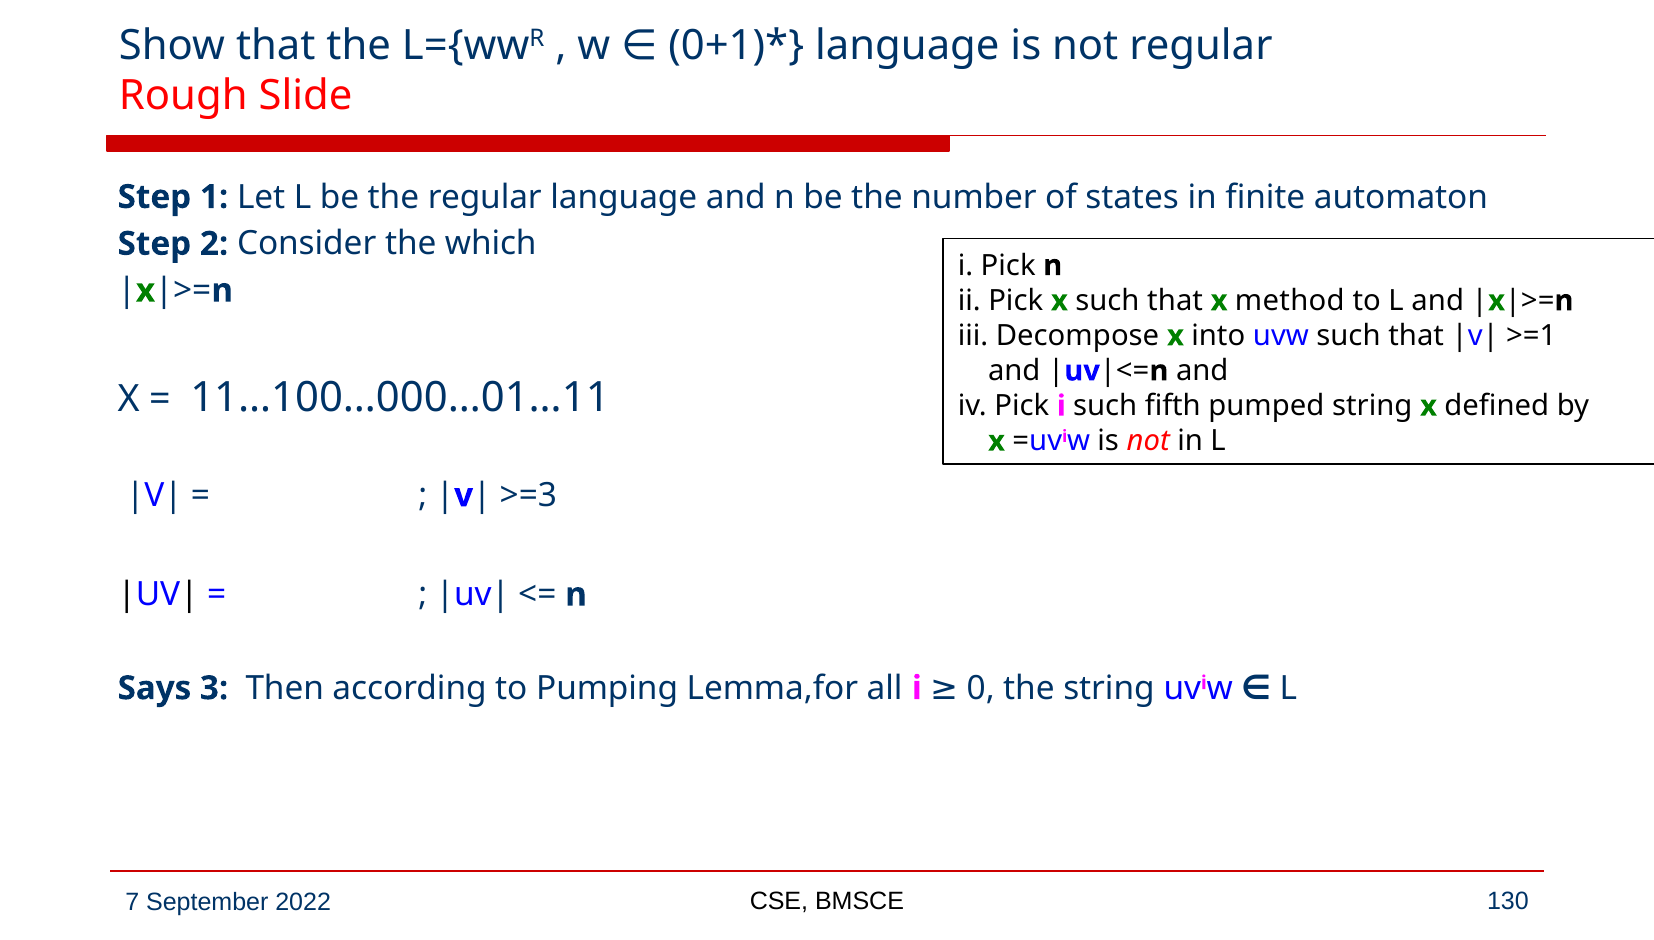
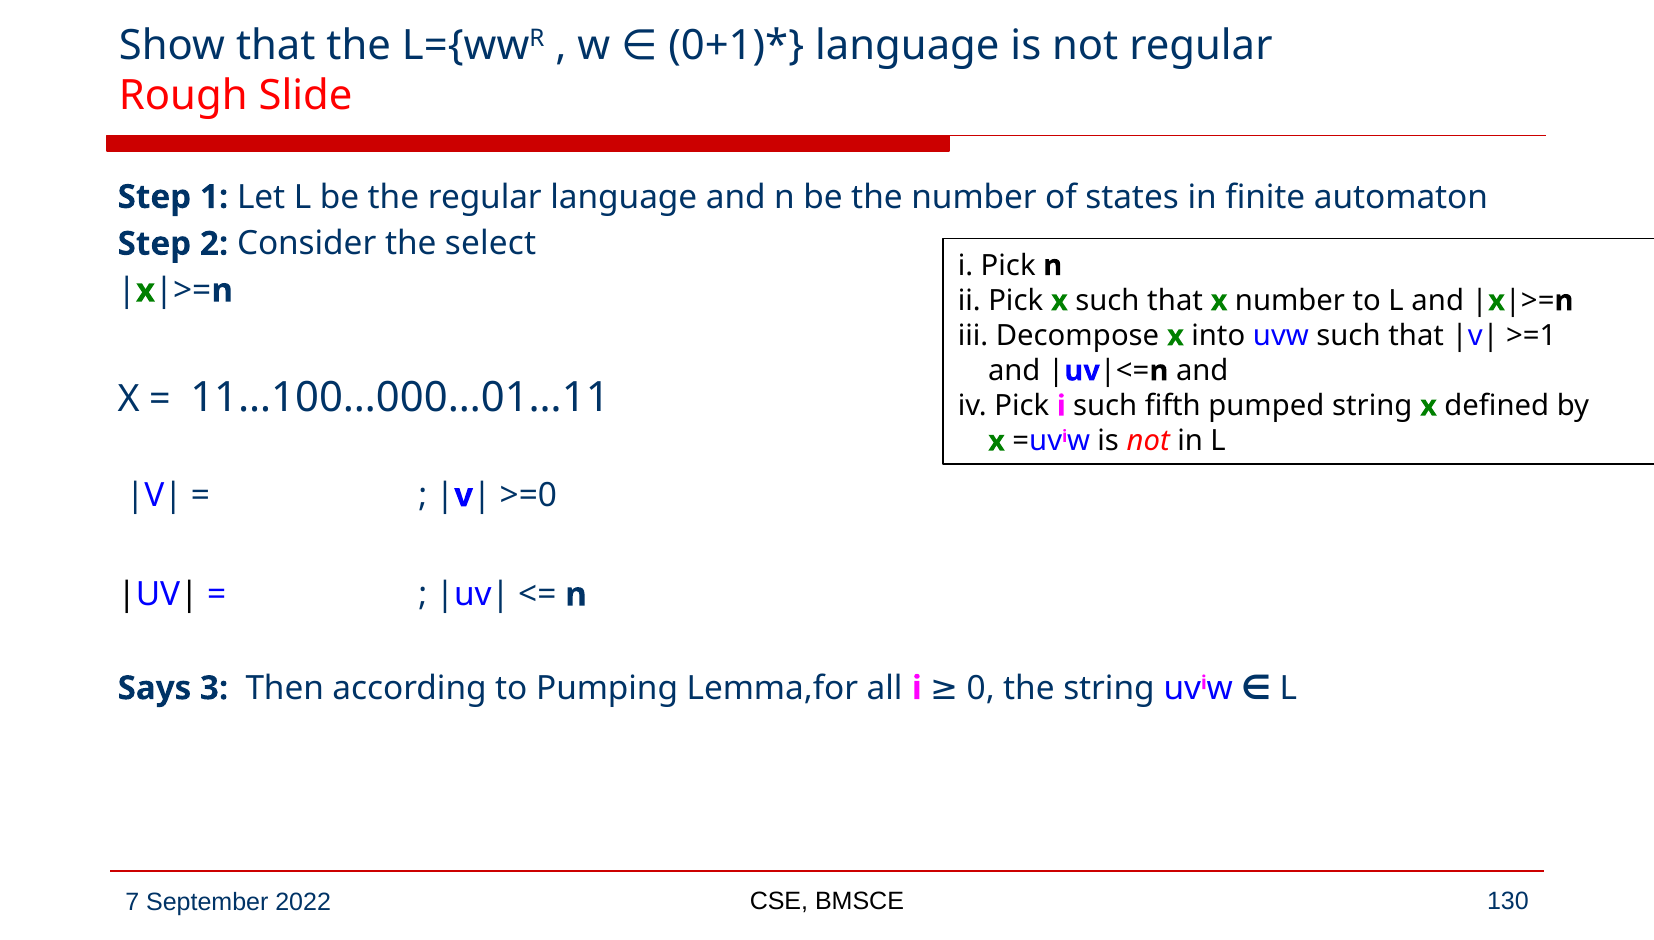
which: which -> select (491, 244)
x method: method -> number (1290, 301)
>=3: >=3 -> >=0 (528, 495)
